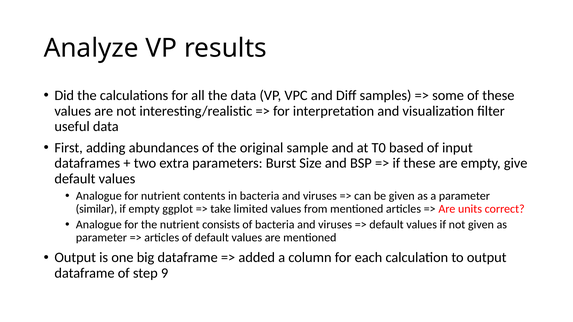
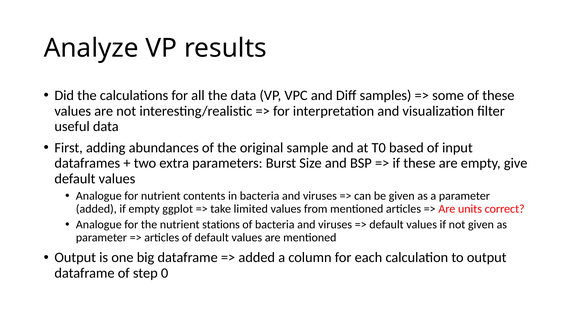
similar: similar -> added (96, 209)
consists: consists -> stations (221, 225)
9: 9 -> 0 (165, 273)
